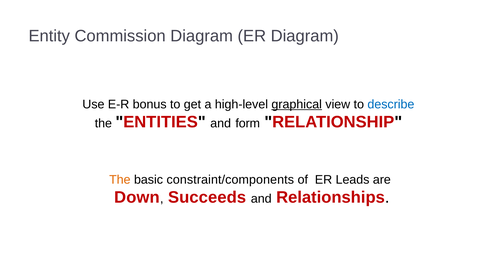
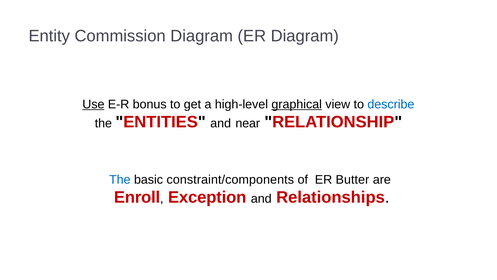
Use underline: none -> present (93, 104)
form: form -> near (248, 123)
The colour: orange -> blue (120, 179)
Leads: Leads -> Butter (352, 179)
Down: Down -> Enroll (137, 197)
Succeeds: Succeeds -> Exception (207, 197)
